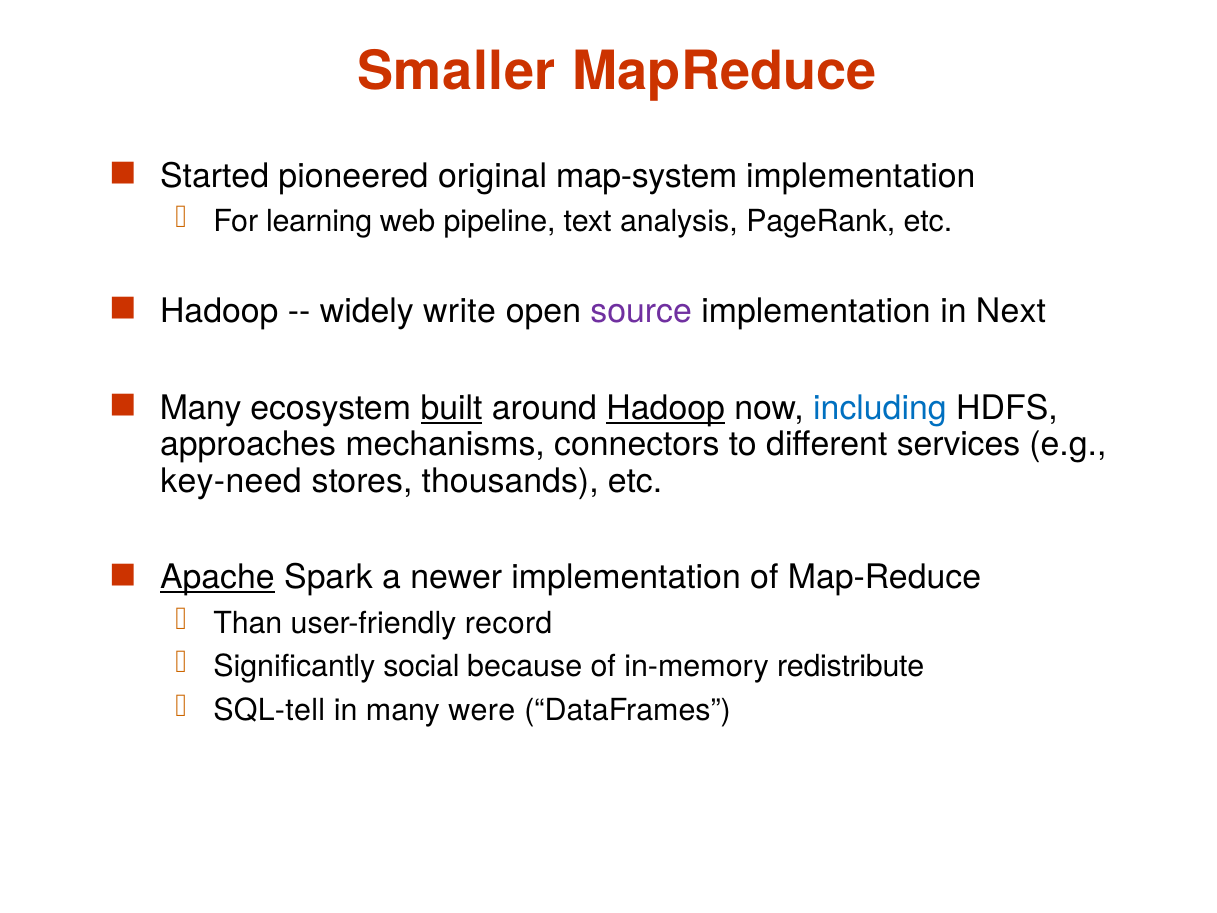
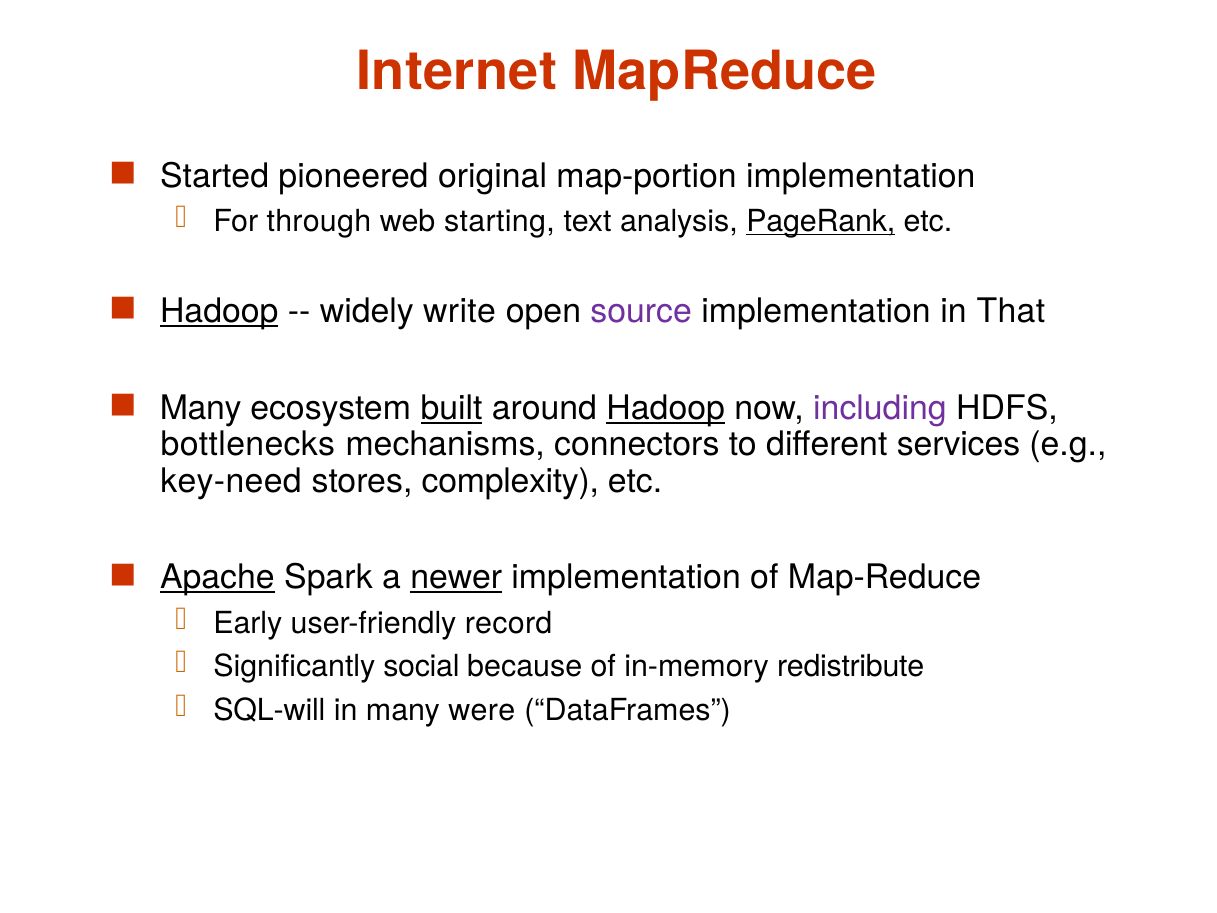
Smaller: Smaller -> Internet (457, 72)
map-system: map-system -> map-portion (647, 176)
learning: learning -> through (319, 221)
pipeline: pipeline -> starting (499, 221)
PageRank underline: none -> present (821, 221)
Hadoop underline: none -> present (219, 311)
Next: Next -> That (1011, 311)
including colour: blue -> purple (880, 408)
approaches: approaches -> bottlenecks (248, 444)
thousands: thousands -> complexity (510, 481)
newer underline: none -> present (456, 578)
Than: Than -> Early (248, 623)
SQL-tell: SQL-tell -> SQL-will (269, 710)
